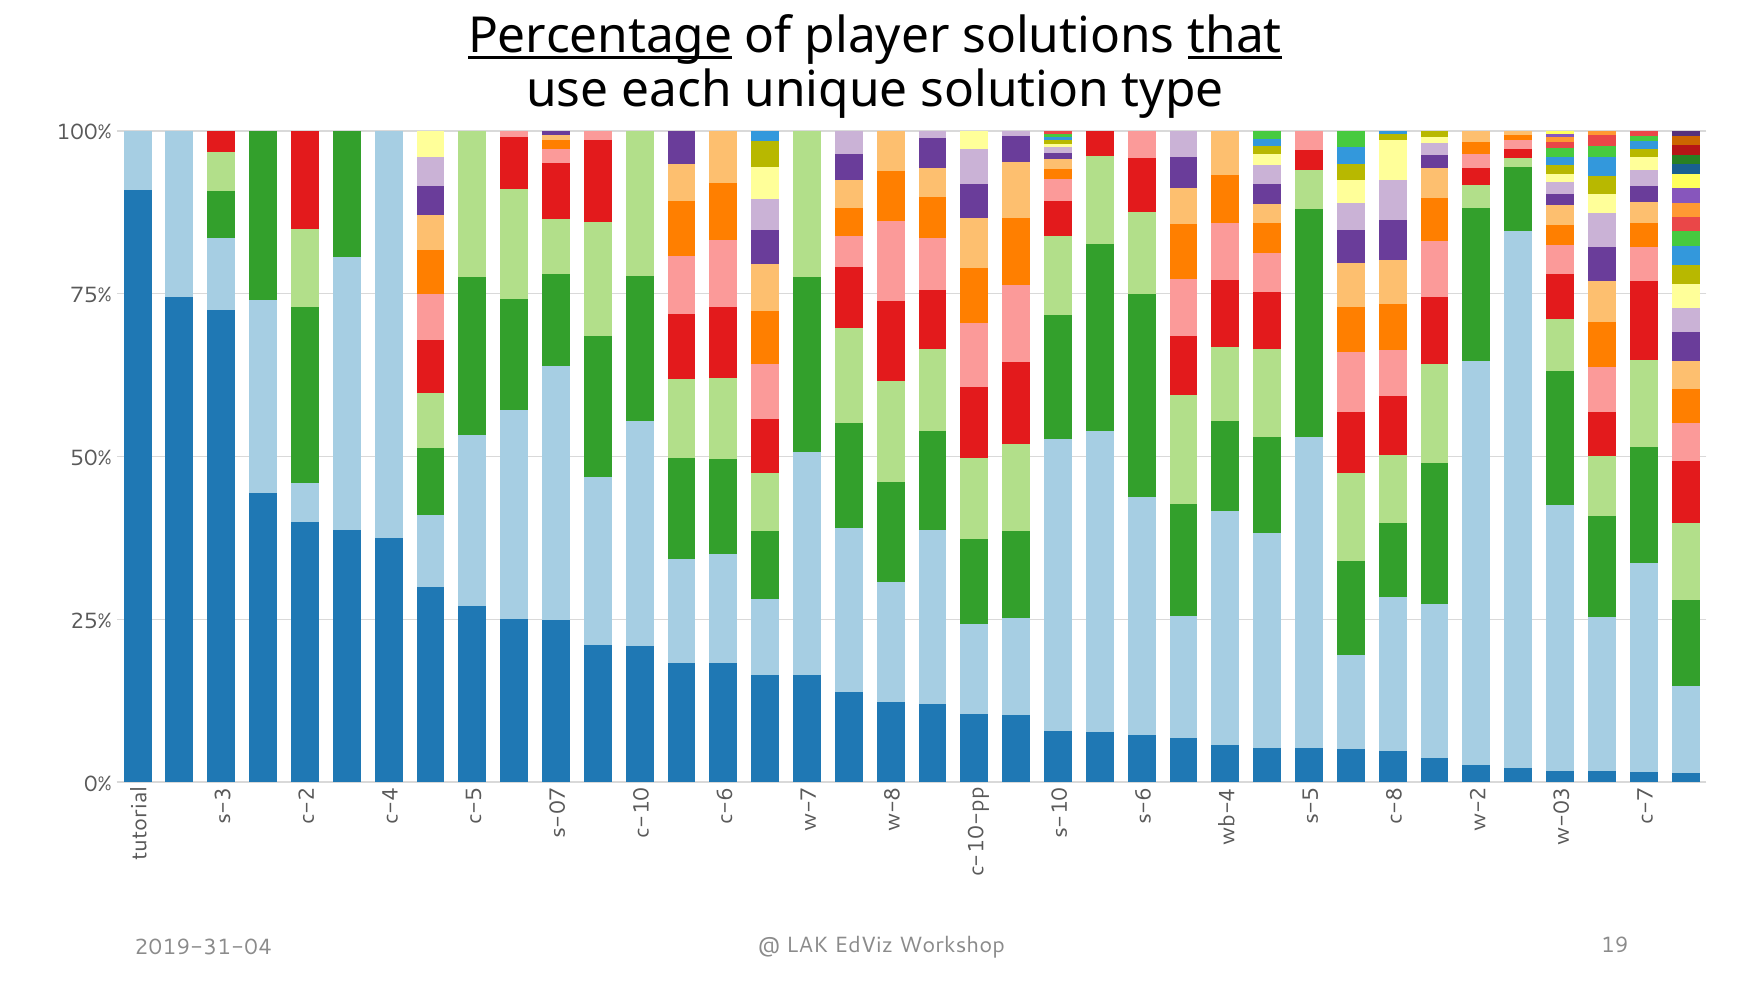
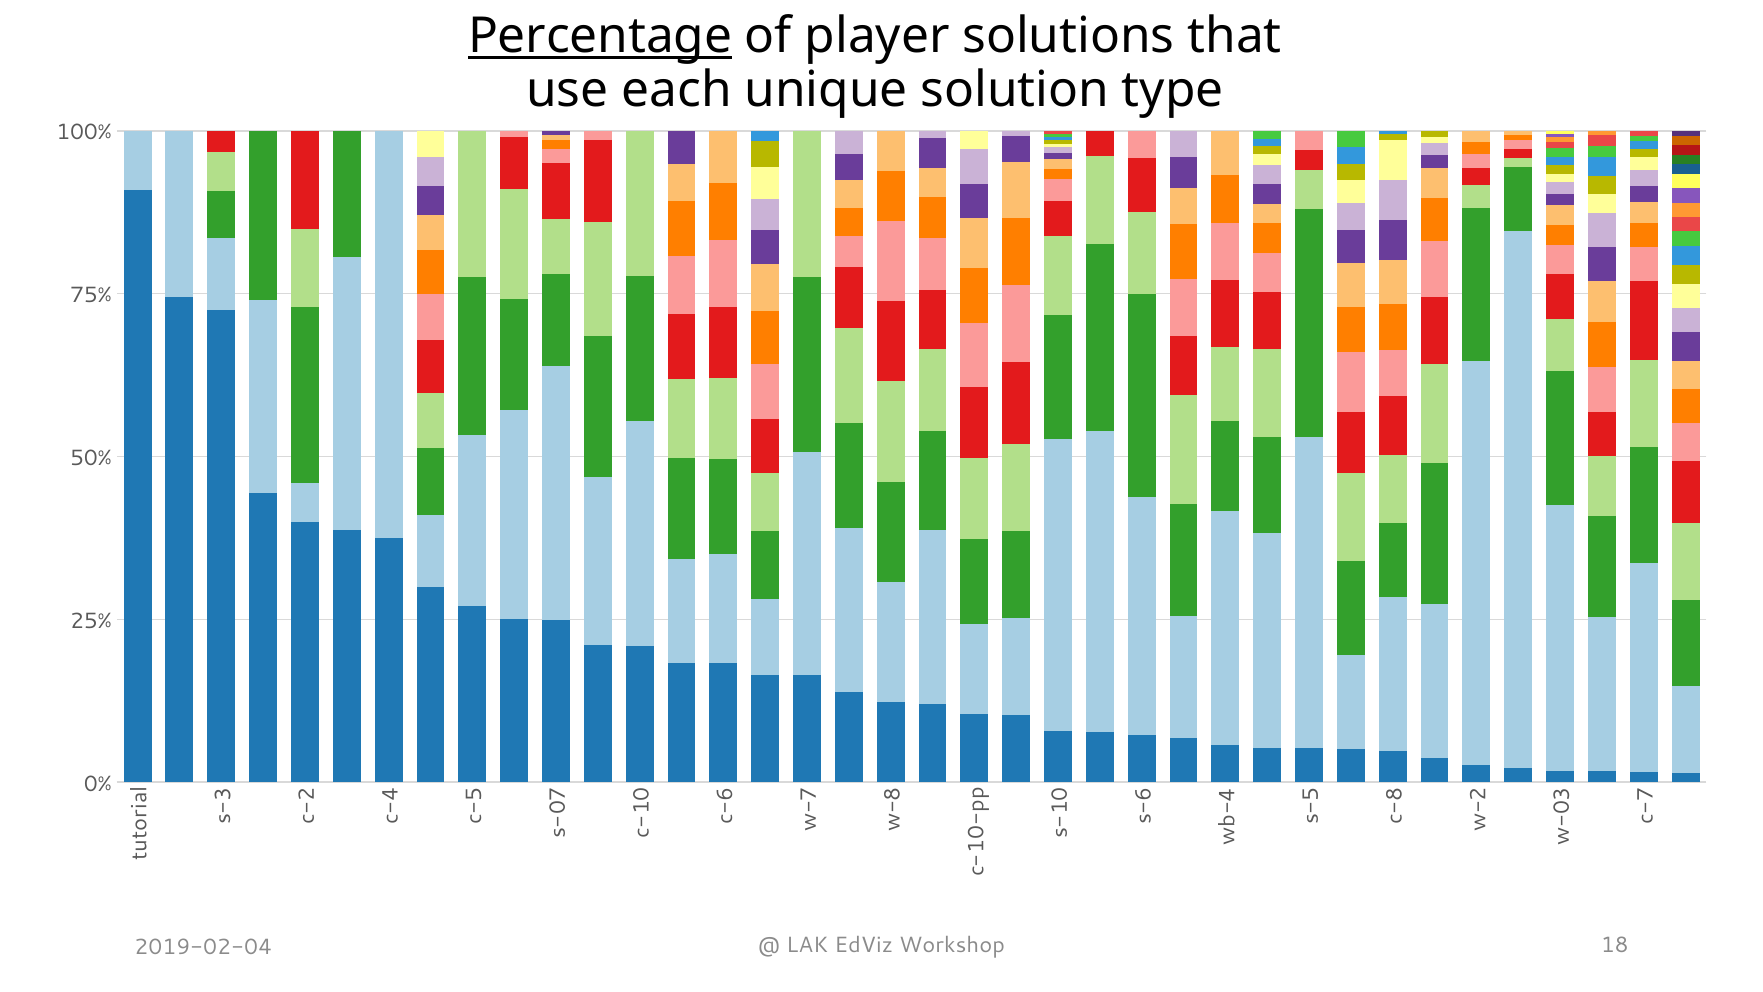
that underline: present -> none (1235, 36)
19: 19 -> 18 (1615, 945)
2019-31-04: 2019-31-04 -> 2019-02-04 (203, 947)
